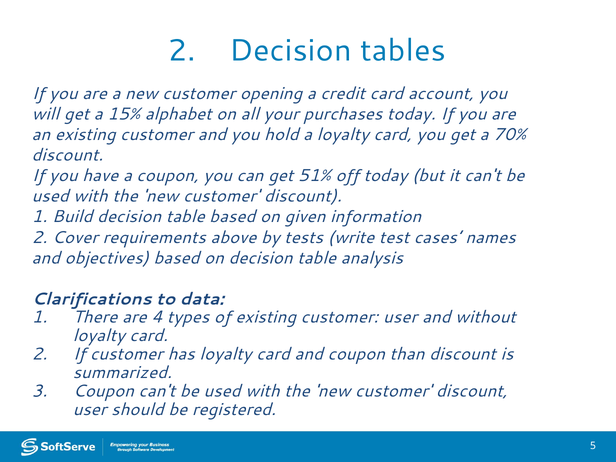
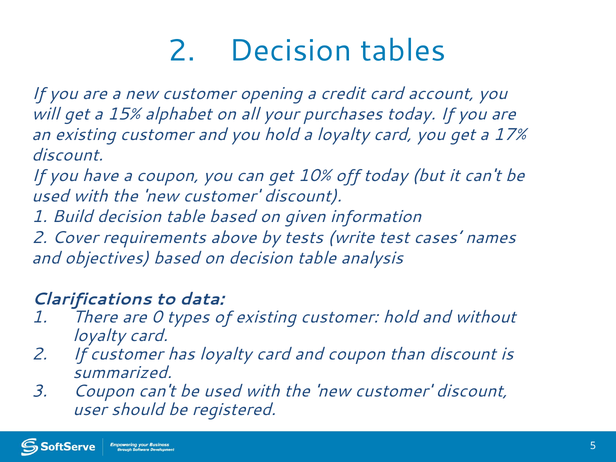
70%: 70% -> 17% (510, 135)
51%: 51% -> 10% (314, 176)
4: 4 -> 0 (157, 317)
customer user: user -> hold (400, 317)
